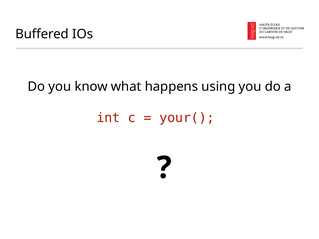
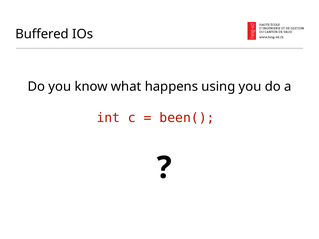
your(: your( -> been( (187, 118)
